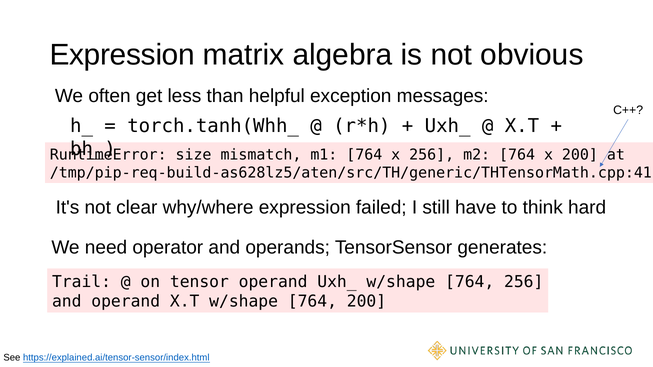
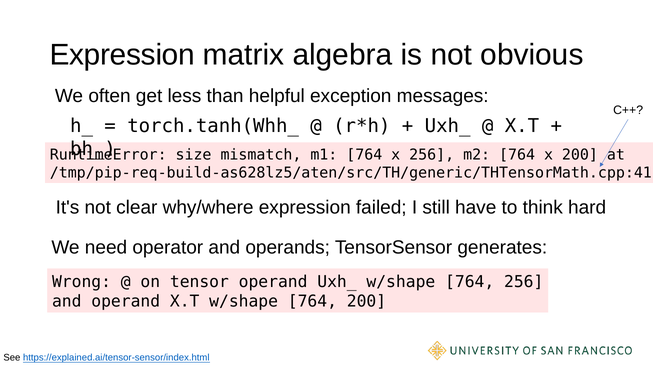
Trail: Trail -> Wrong (82, 282)
